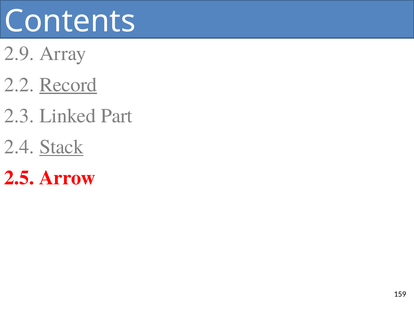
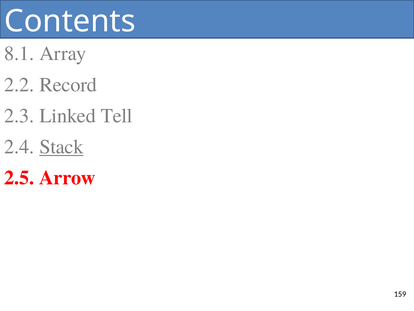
2.9: 2.9 -> 8.1 (19, 54)
Record underline: present -> none (68, 85)
Part: Part -> Tell (117, 116)
